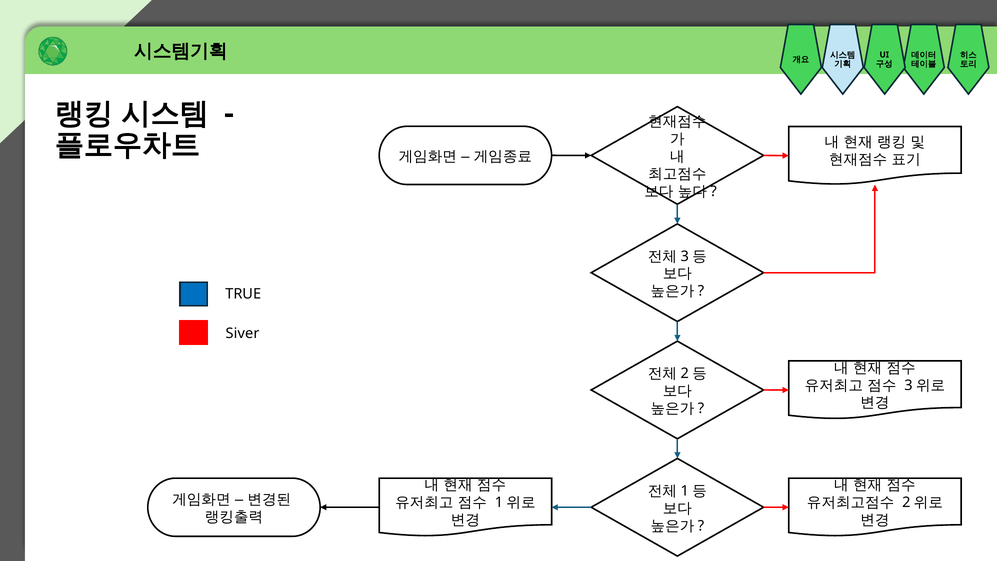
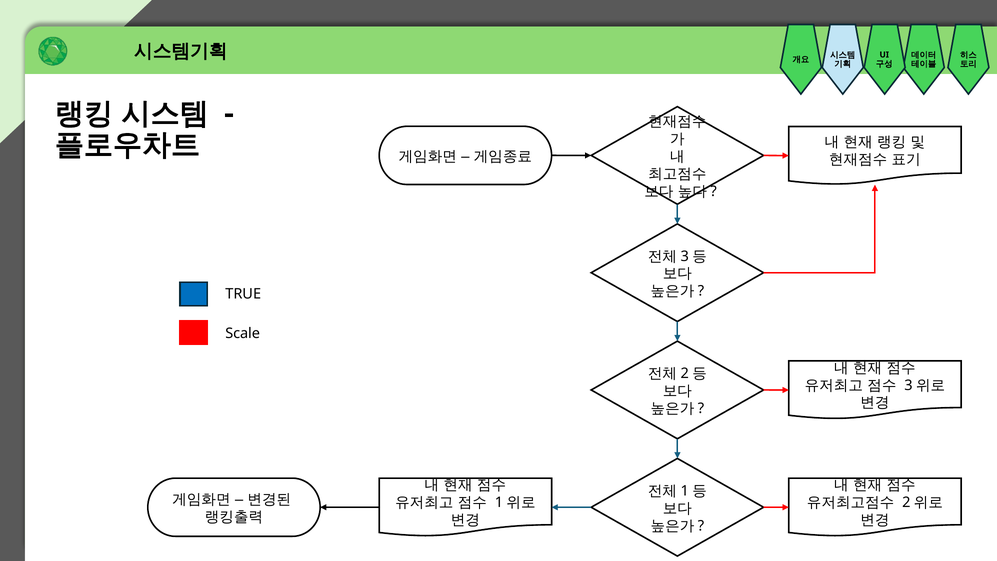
Siver: Siver -> Scale (243, 333)
